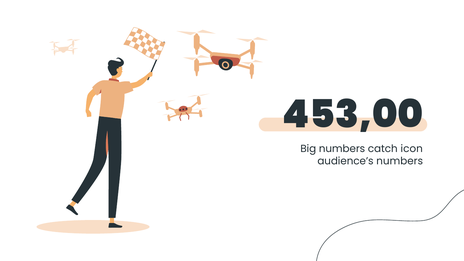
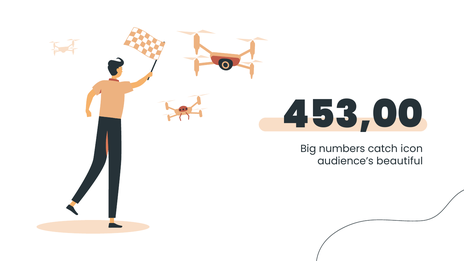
audience’s numbers: numbers -> beautiful (400, 161)
